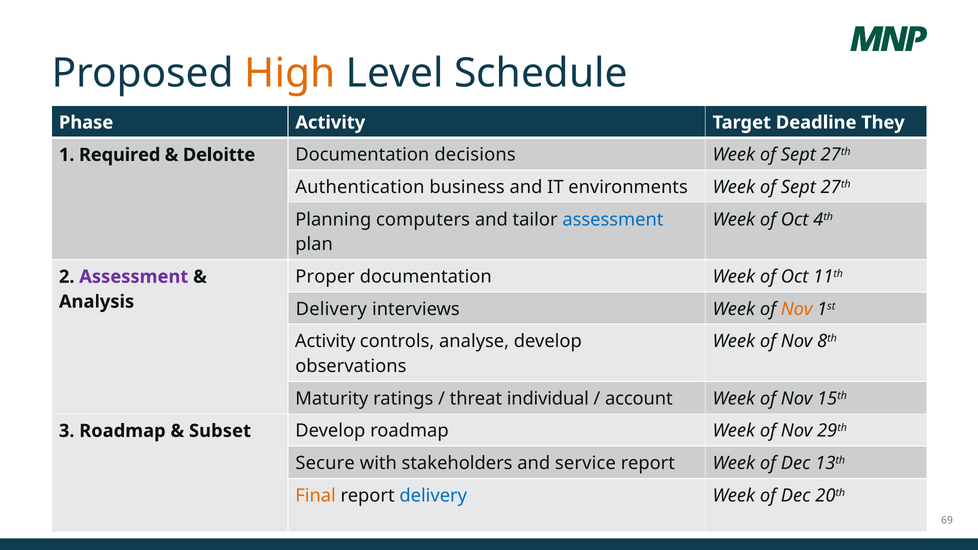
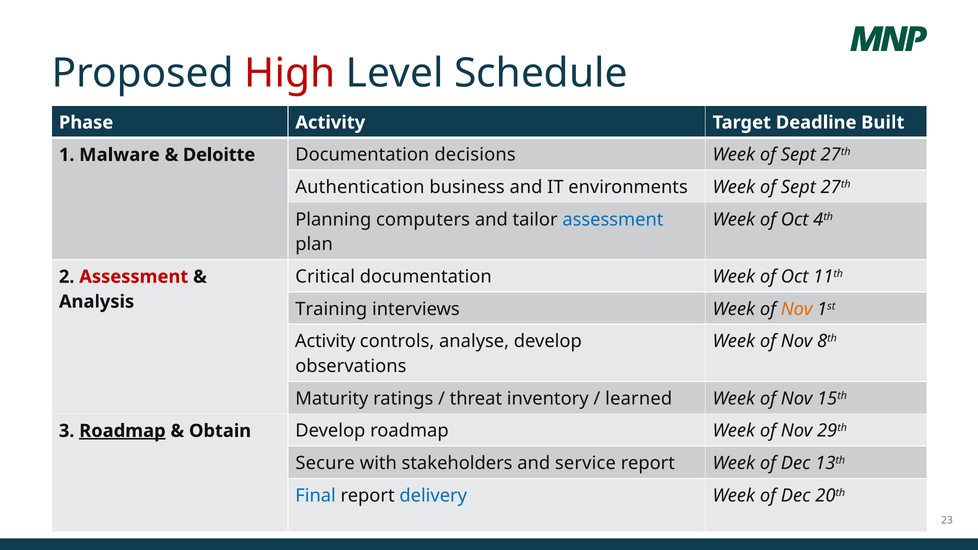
High colour: orange -> red (290, 73)
They: They -> Built (883, 123)
Required: Required -> Malware (119, 155)
Proper: Proper -> Critical (325, 277)
Assessment colour: purple -> red (134, 277)
Delivery: Delivery -> Training (331, 309)
individual: individual -> inventory (548, 399)
account: account -> learned (639, 399)
Roadmap underline: none -> present (122, 431)
Subset: Subset -> Obtain (220, 431)
Final colour: orange -> blue (316, 496)
69: 69 -> 23 (947, 520)
